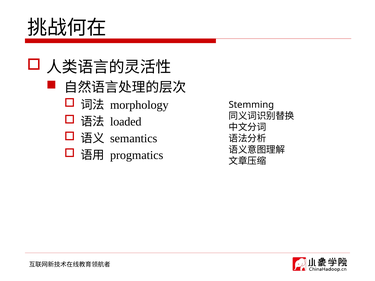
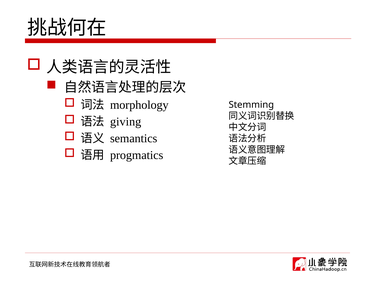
loaded: loaded -> giving (126, 122)
